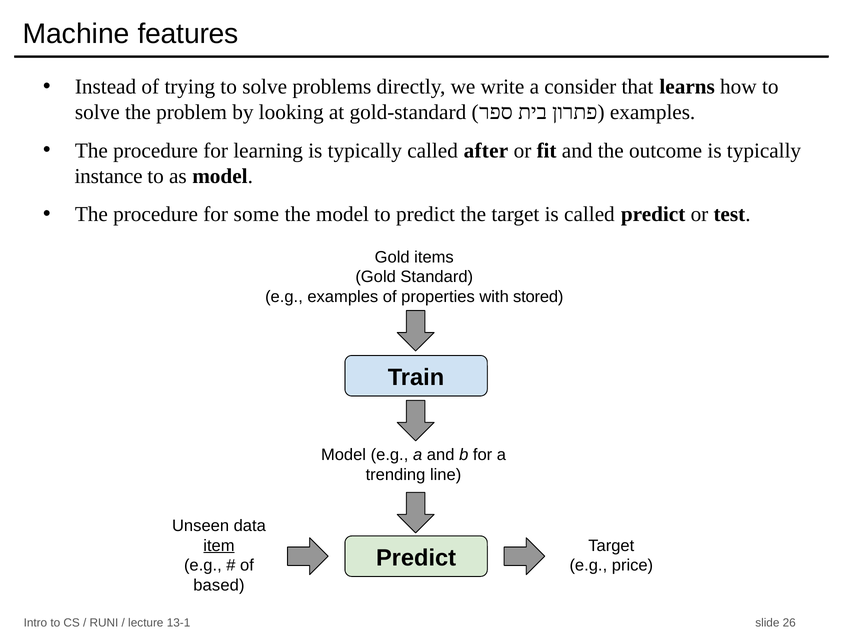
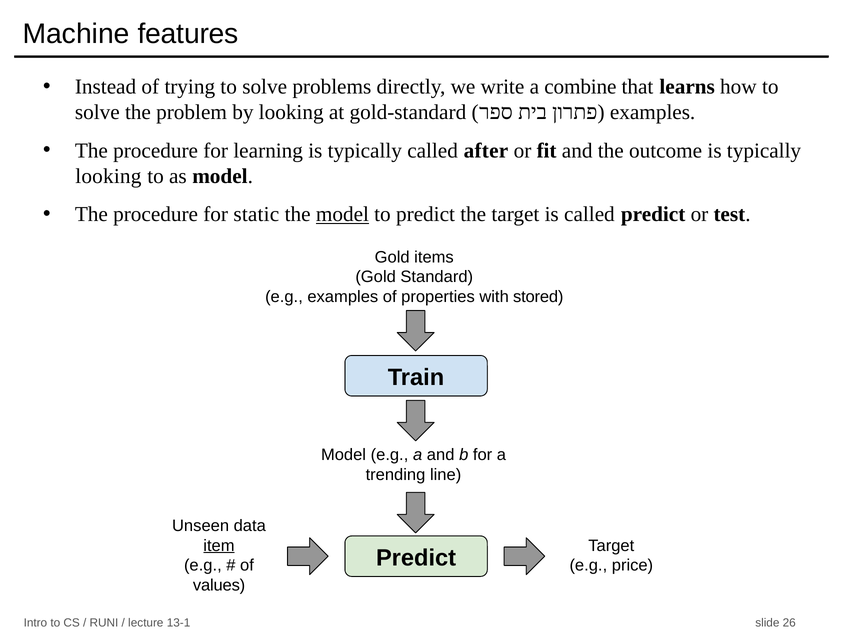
consider: consider -> combine (580, 87)
instance: instance -> looking (108, 176)
some: some -> static (256, 214)
model underline: none -> present (342, 214)
based: based -> values (219, 586)
